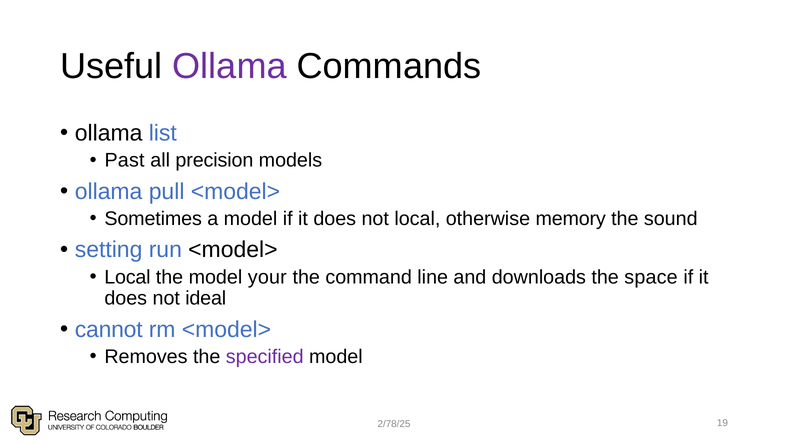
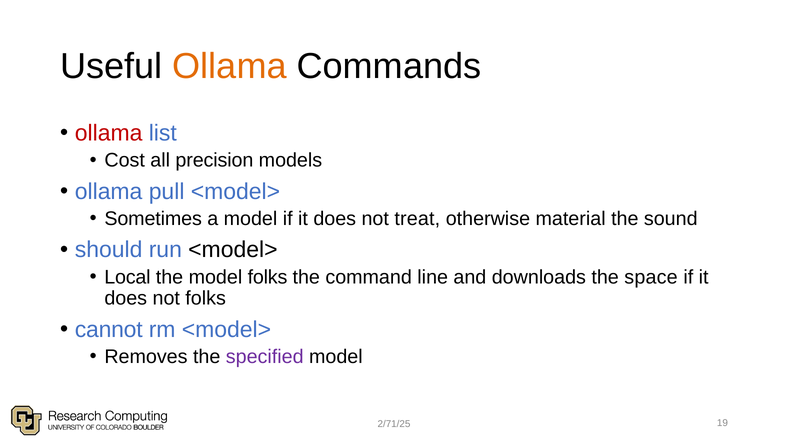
Ollama colour: purple -> orange (230, 66)
ollama colour: black -> red (109, 133)
Past: Past -> Cost (125, 160)
not local: local -> treat (417, 219)
memory: memory -> material (571, 219)
setting: setting -> should (109, 250)
model your: your -> folks (268, 277)
not ideal: ideal -> folks (206, 298)
2/78/25: 2/78/25 -> 2/71/25 (394, 424)
